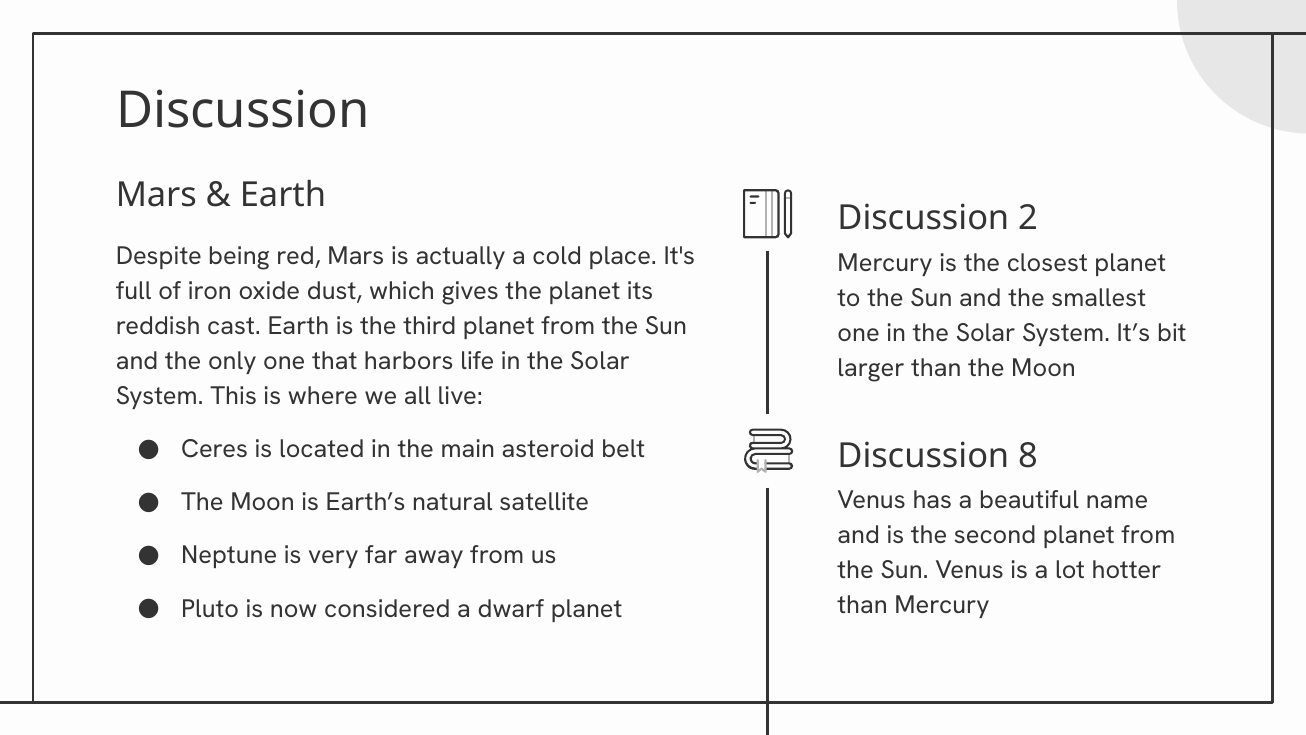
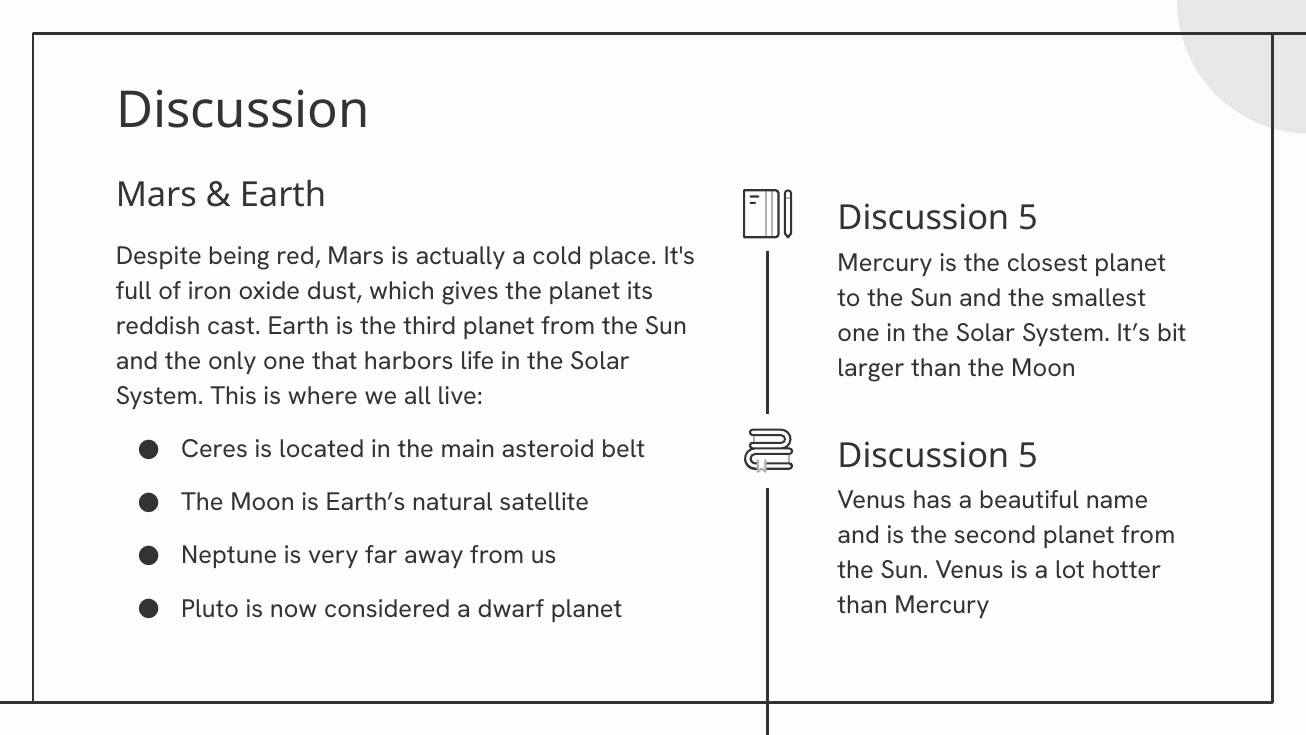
2: 2 -> 5 (1028, 218)
8: 8 -> 5 (1028, 456)
